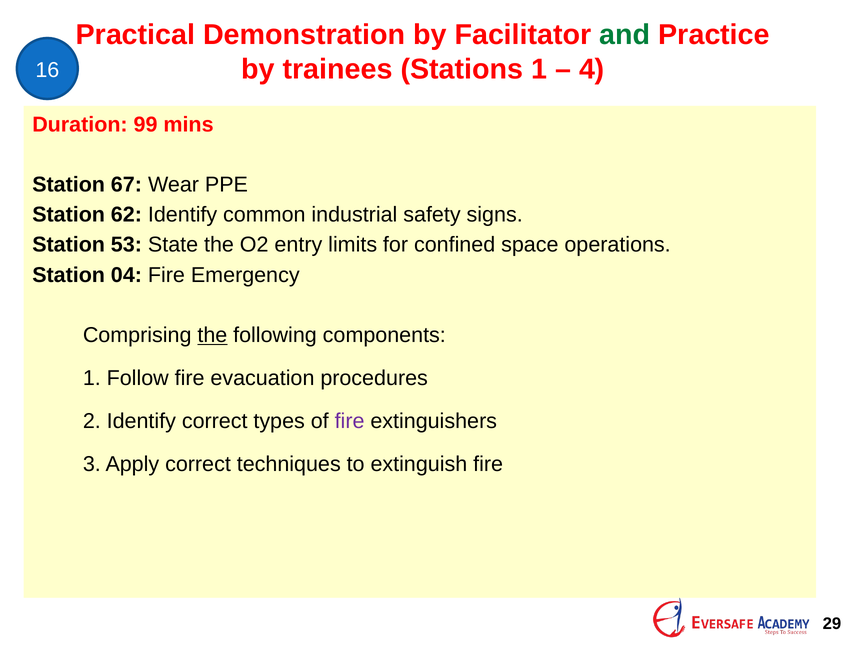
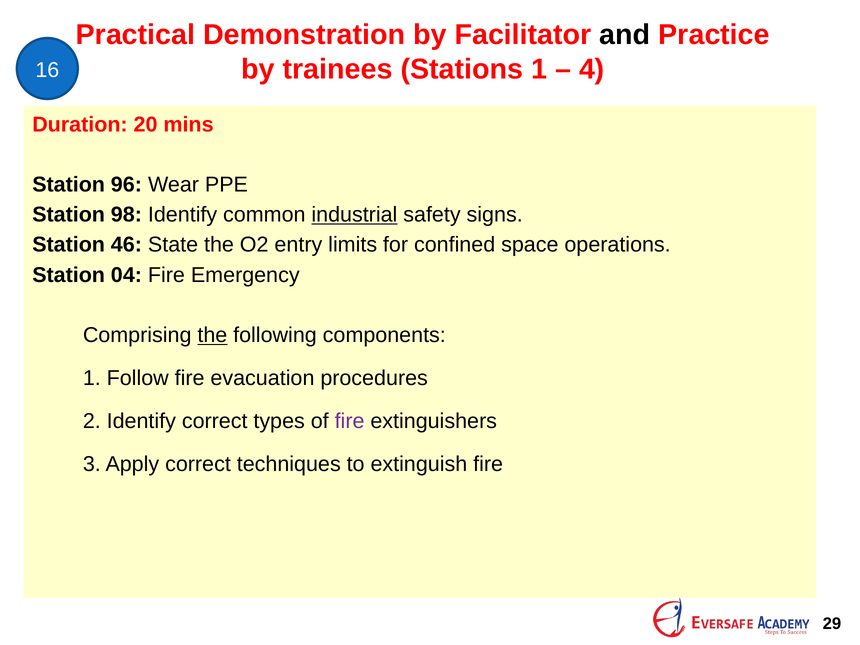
and colour: green -> black (625, 35)
99: 99 -> 20 (146, 124)
67: 67 -> 96 (126, 185)
62: 62 -> 98 (126, 215)
industrial underline: none -> present (354, 215)
53: 53 -> 46 (126, 245)
